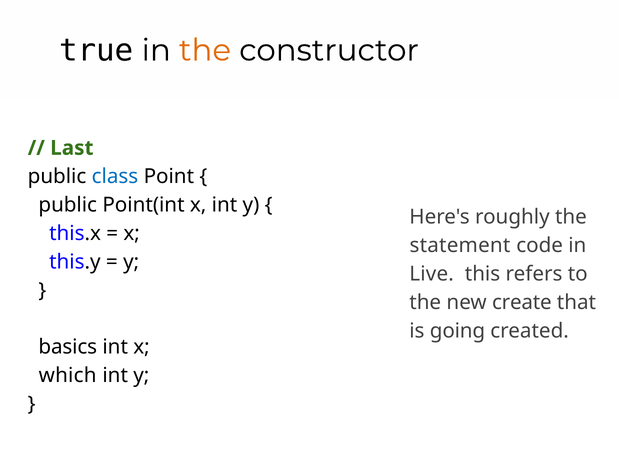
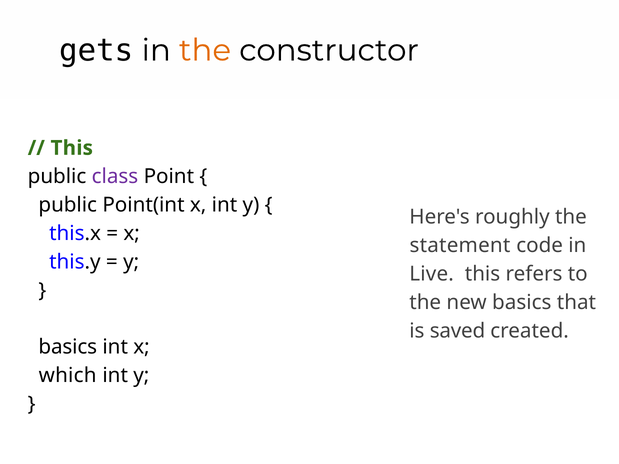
true: true -> gets (96, 50)
Last: Last -> This (72, 148)
class colour: blue -> purple (115, 177)
new create: create -> basics (522, 303)
going: going -> saved (457, 331)
